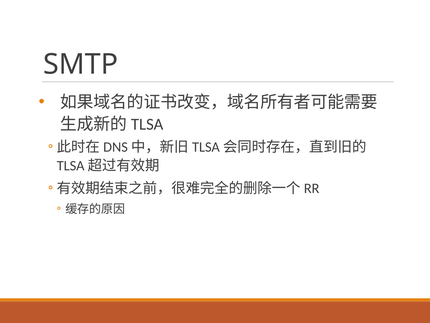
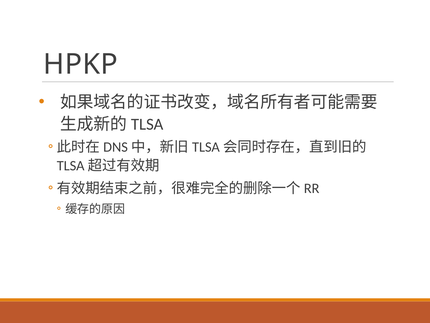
SMTP: SMTP -> HPKP (81, 64)
